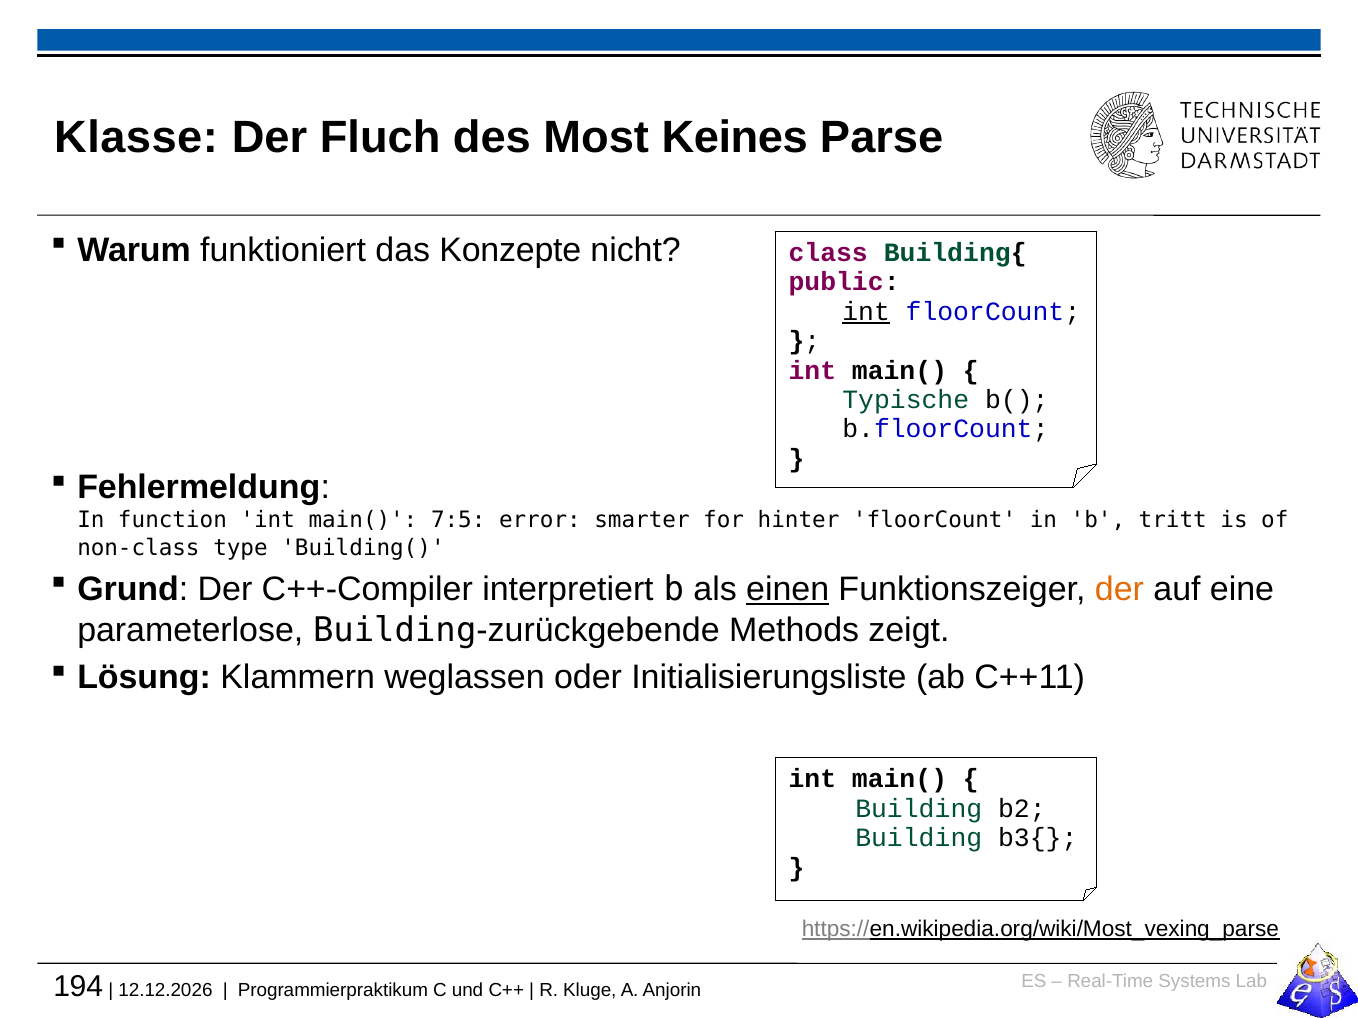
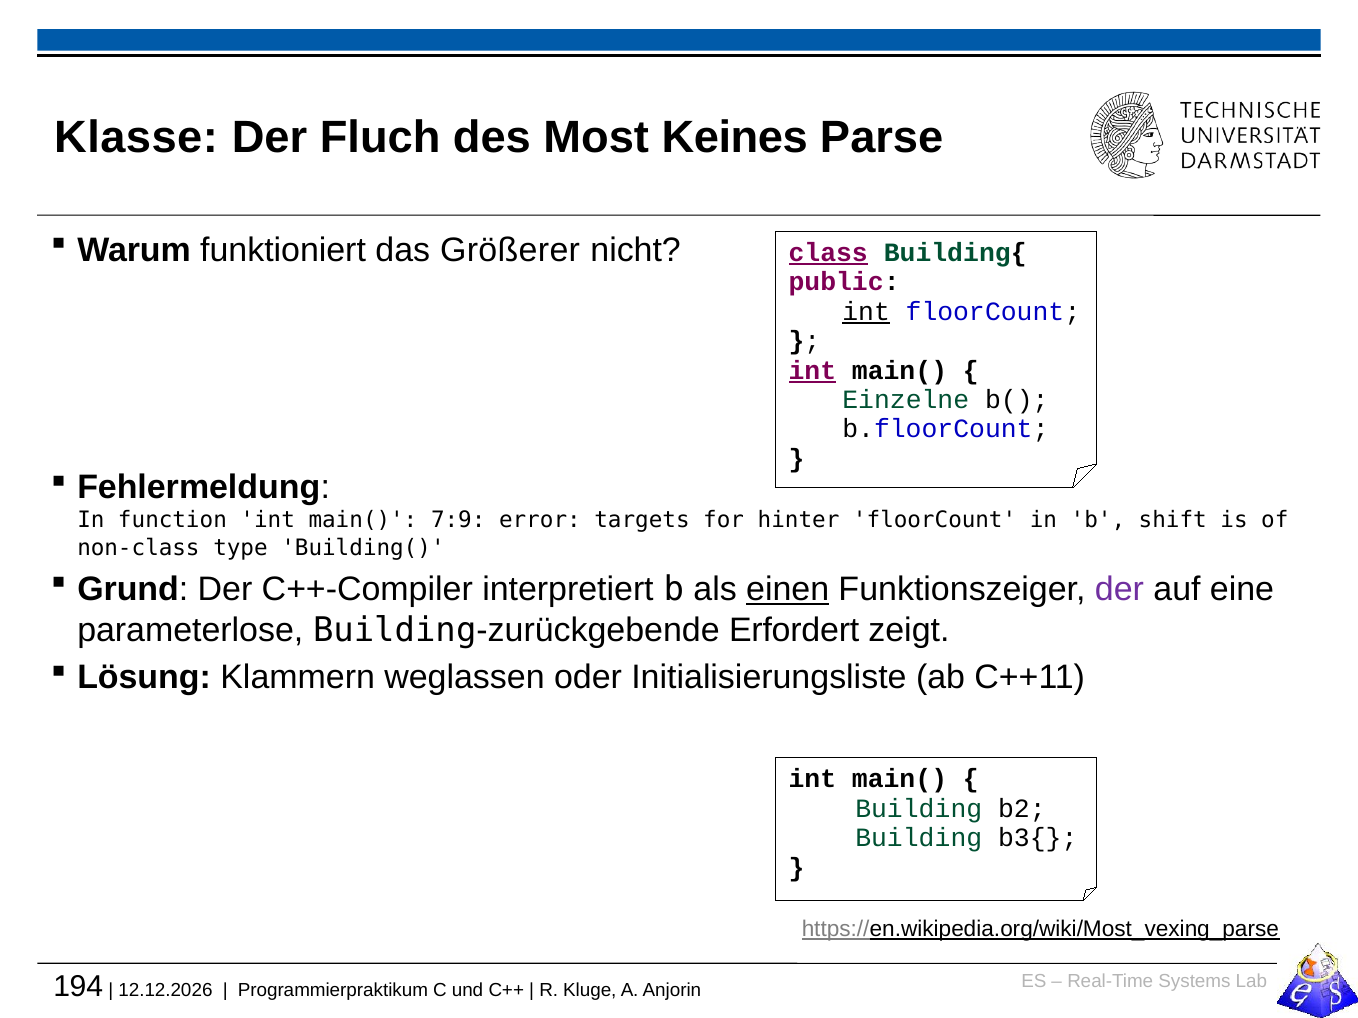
Konzepte: Konzepte -> Größerer (510, 250)
class underline: none -> present (828, 253)
int underline: none -> present (812, 371)
Typische: Typische -> Einzelne (906, 400)
7:5: 7:5 -> 7:9 (458, 521)
smarter: smarter -> targets (642, 521)
tritt: tritt -> shift (1173, 521)
der colour: orange -> purple (1119, 589)
Methods: Methods -> Erfordert (794, 630)
